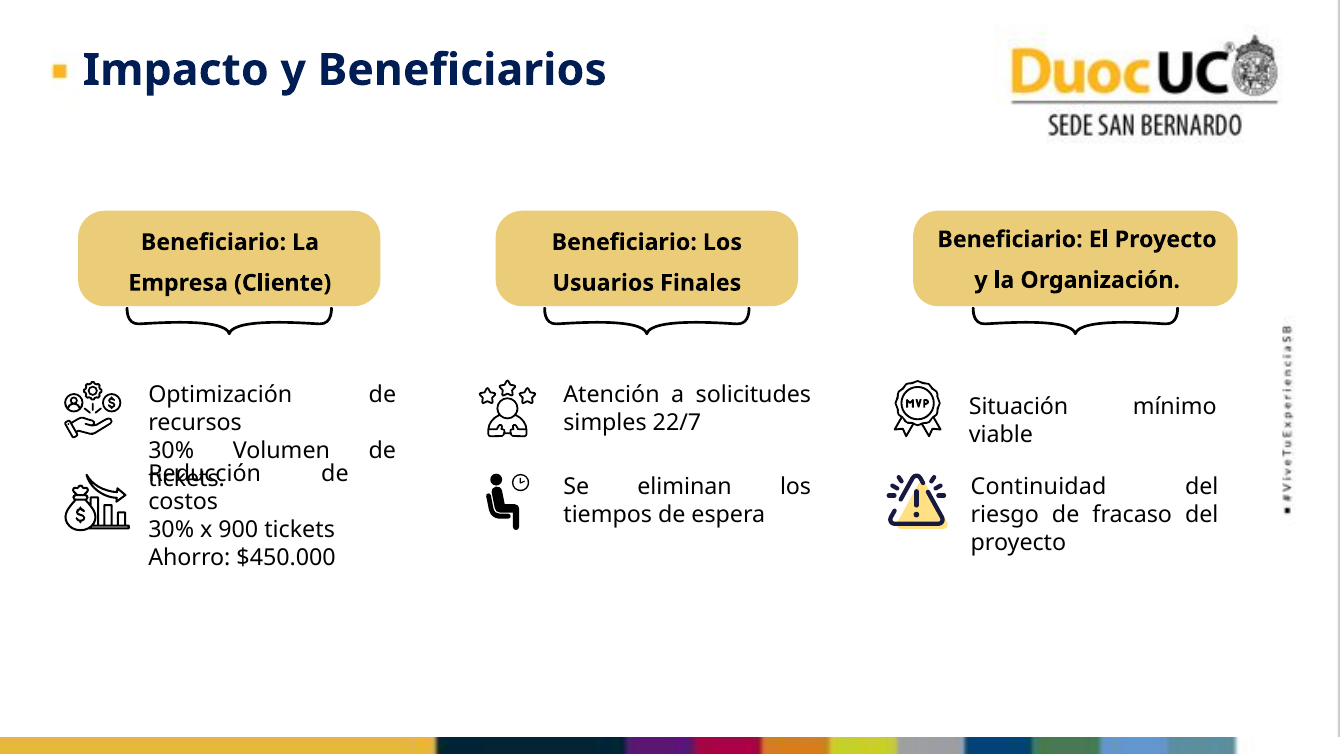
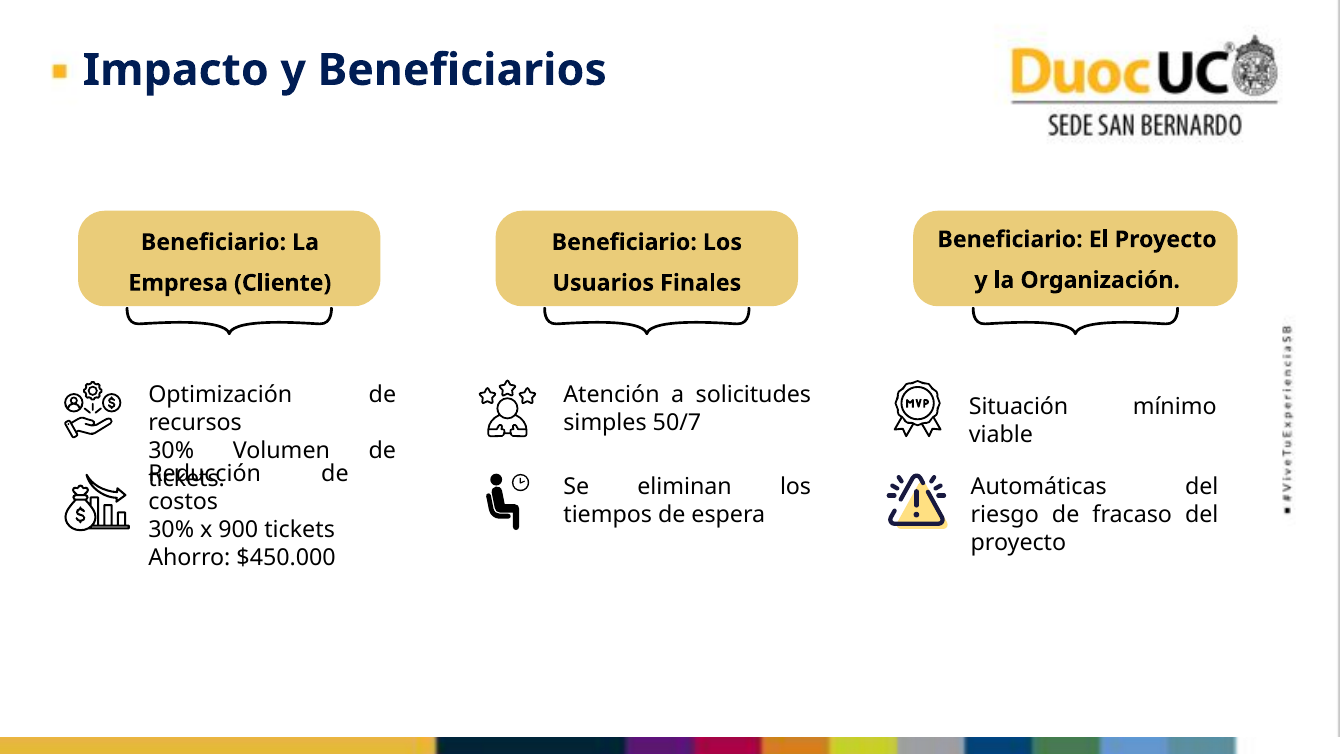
22/7: 22/7 -> 50/7 (677, 423)
Continuidad: Continuidad -> Automáticas (1039, 487)
